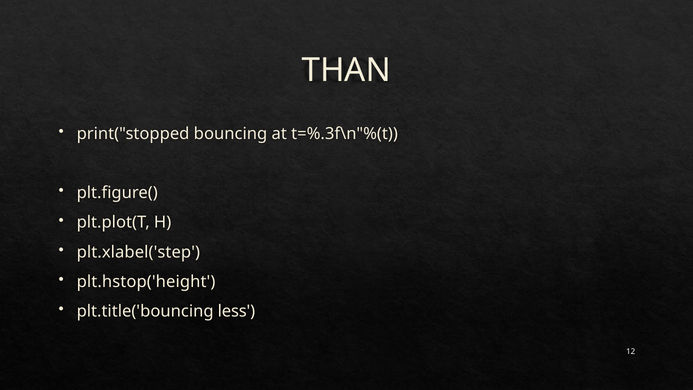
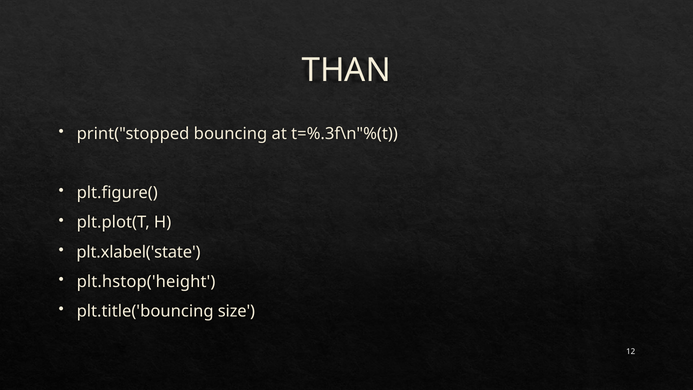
plt.xlabel('step: plt.xlabel('step -> plt.xlabel('state (138, 252)
less: less -> size (236, 311)
